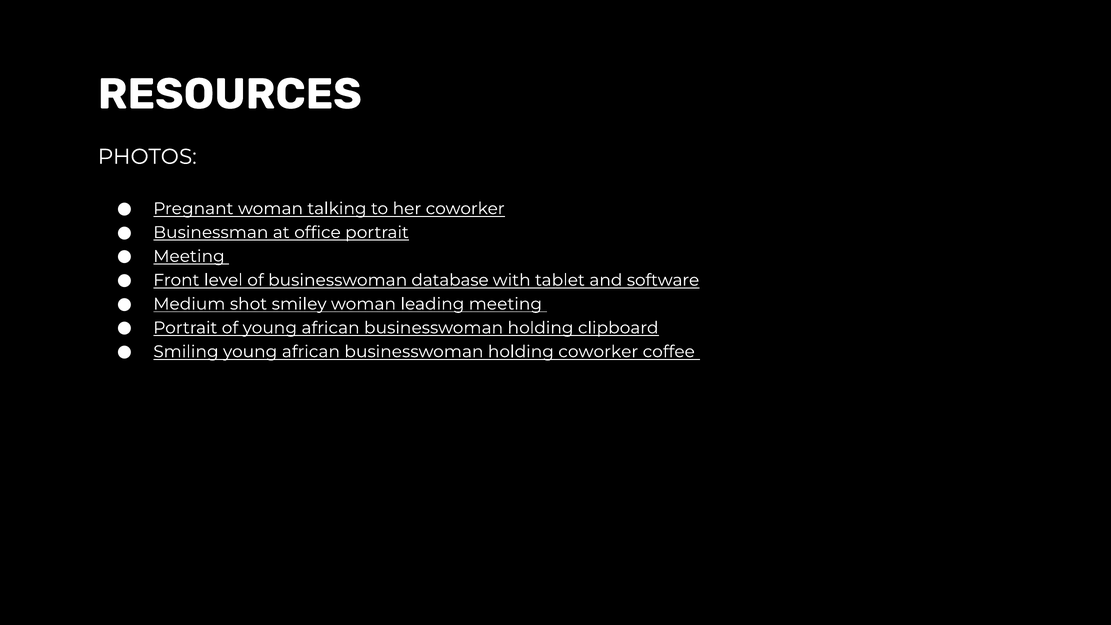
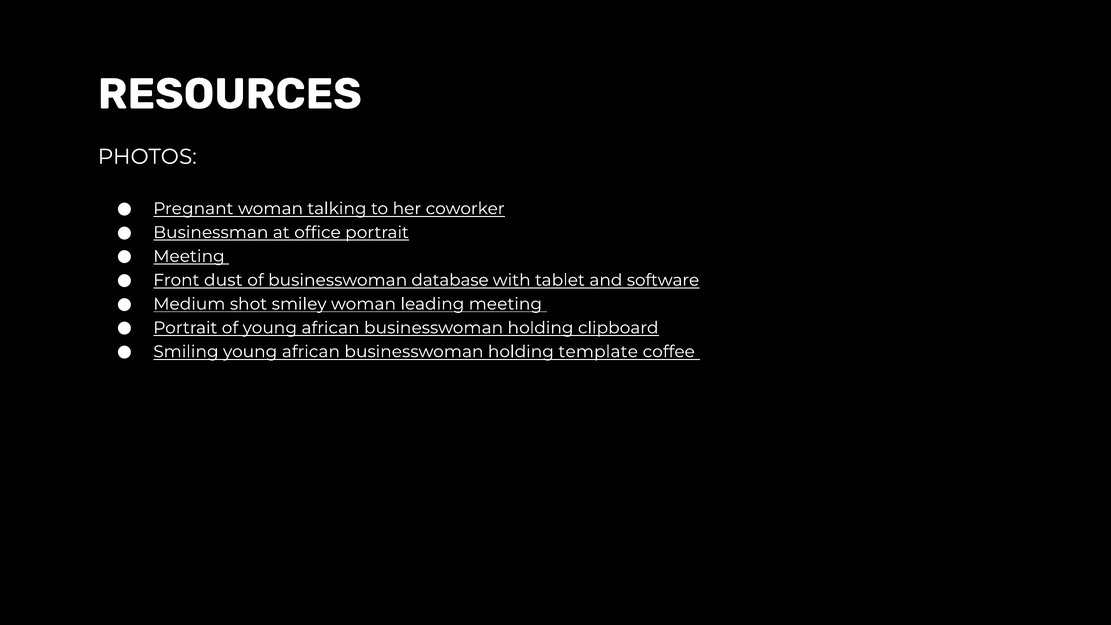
level: level -> dust (223, 280)
holding coworker: coworker -> template (598, 352)
